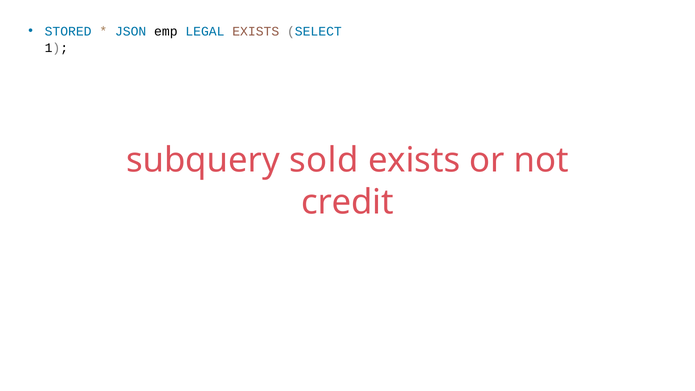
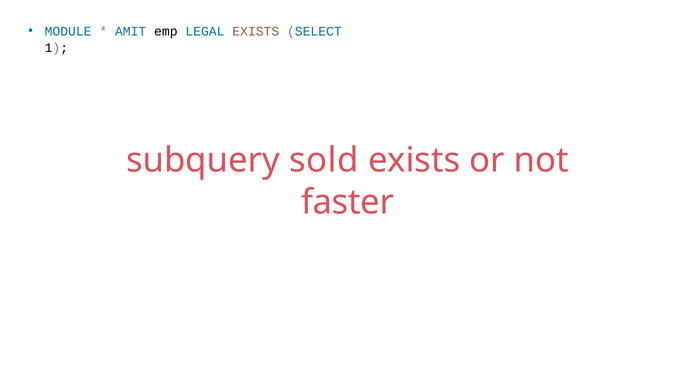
STORED: STORED -> MODULE (68, 31)
JSON: JSON -> AMIT (131, 31)
credit: credit -> faster (348, 202)
